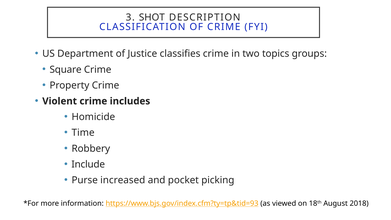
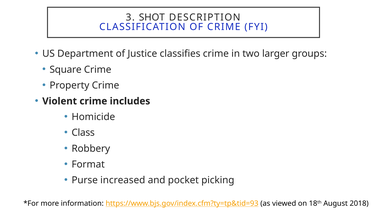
topics: topics -> larger (276, 54)
Time: Time -> Class (83, 133)
Include: Include -> Format (88, 164)
